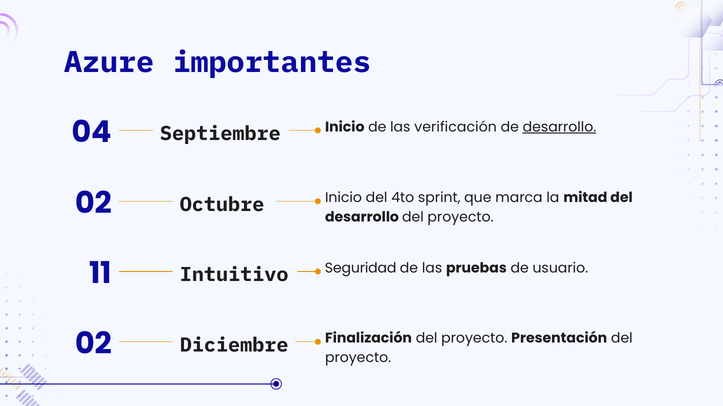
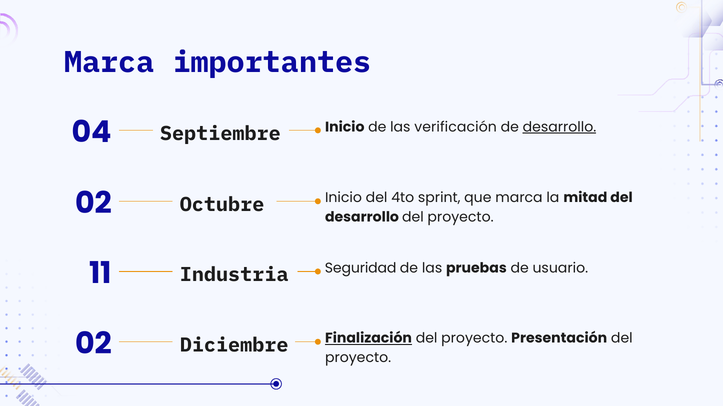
Azure: Azure -> Marca (109, 63)
Intuitivo: Intuitivo -> Industria (234, 275)
Finalización underline: none -> present (369, 339)
